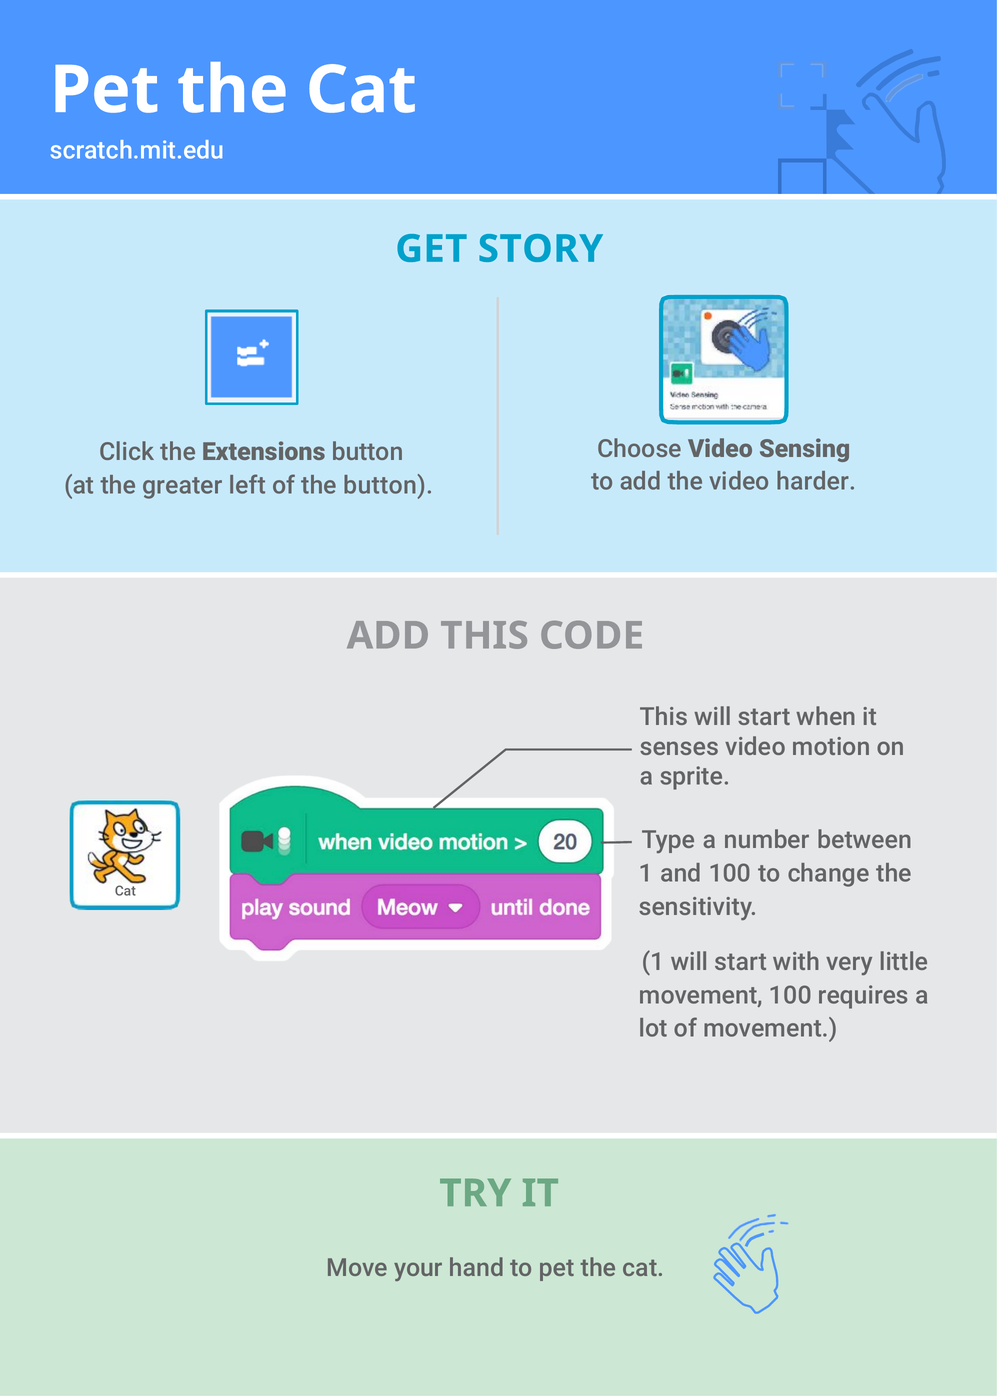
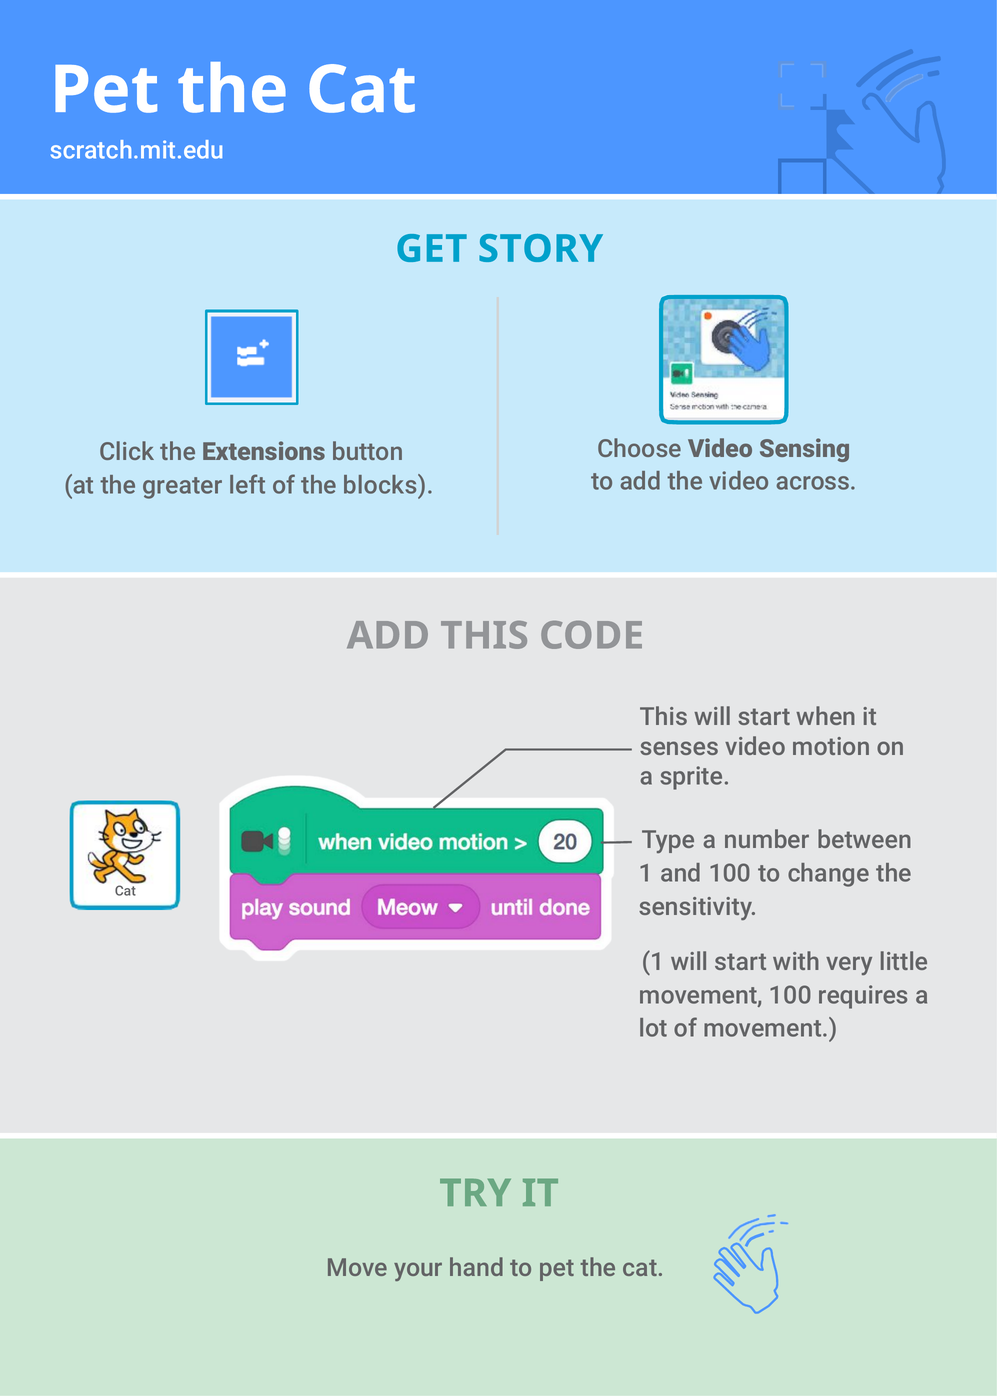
harder: harder -> across (816, 481)
the button: button -> blocks (388, 485)
